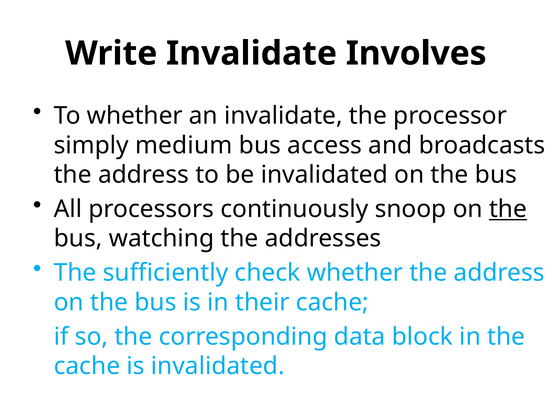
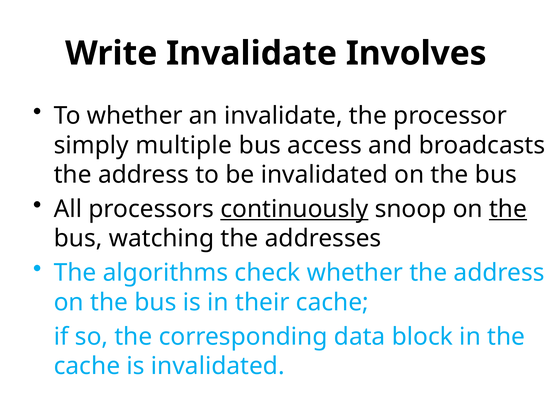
medium: medium -> multiple (184, 145)
continuously underline: none -> present (294, 209)
sufficiently: sufficiently -> algorithms (166, 273)
